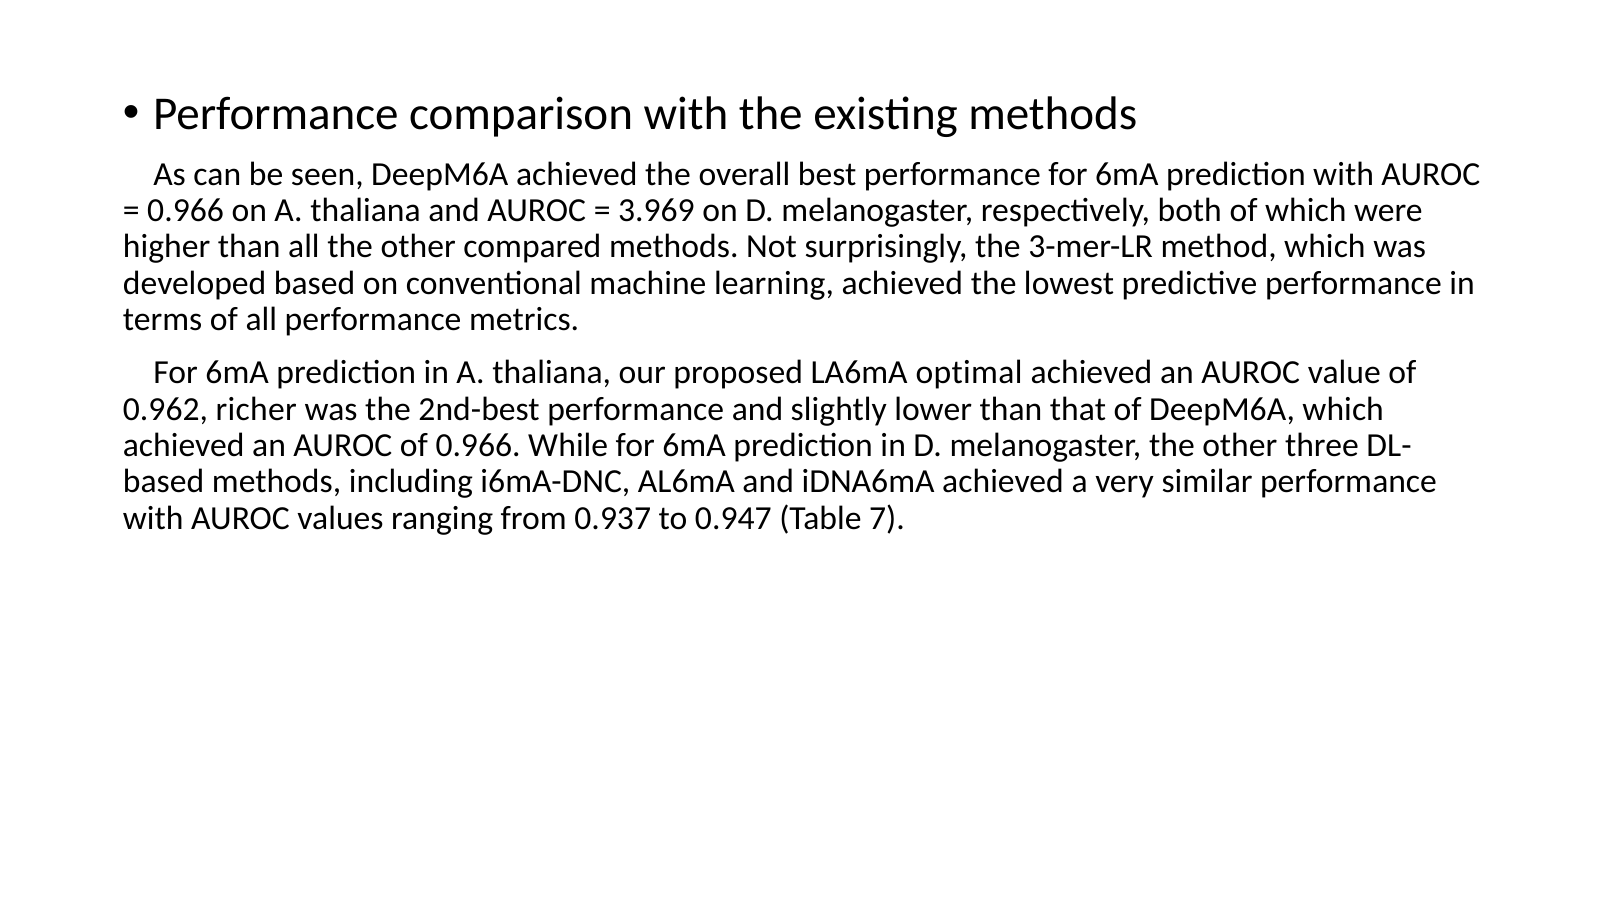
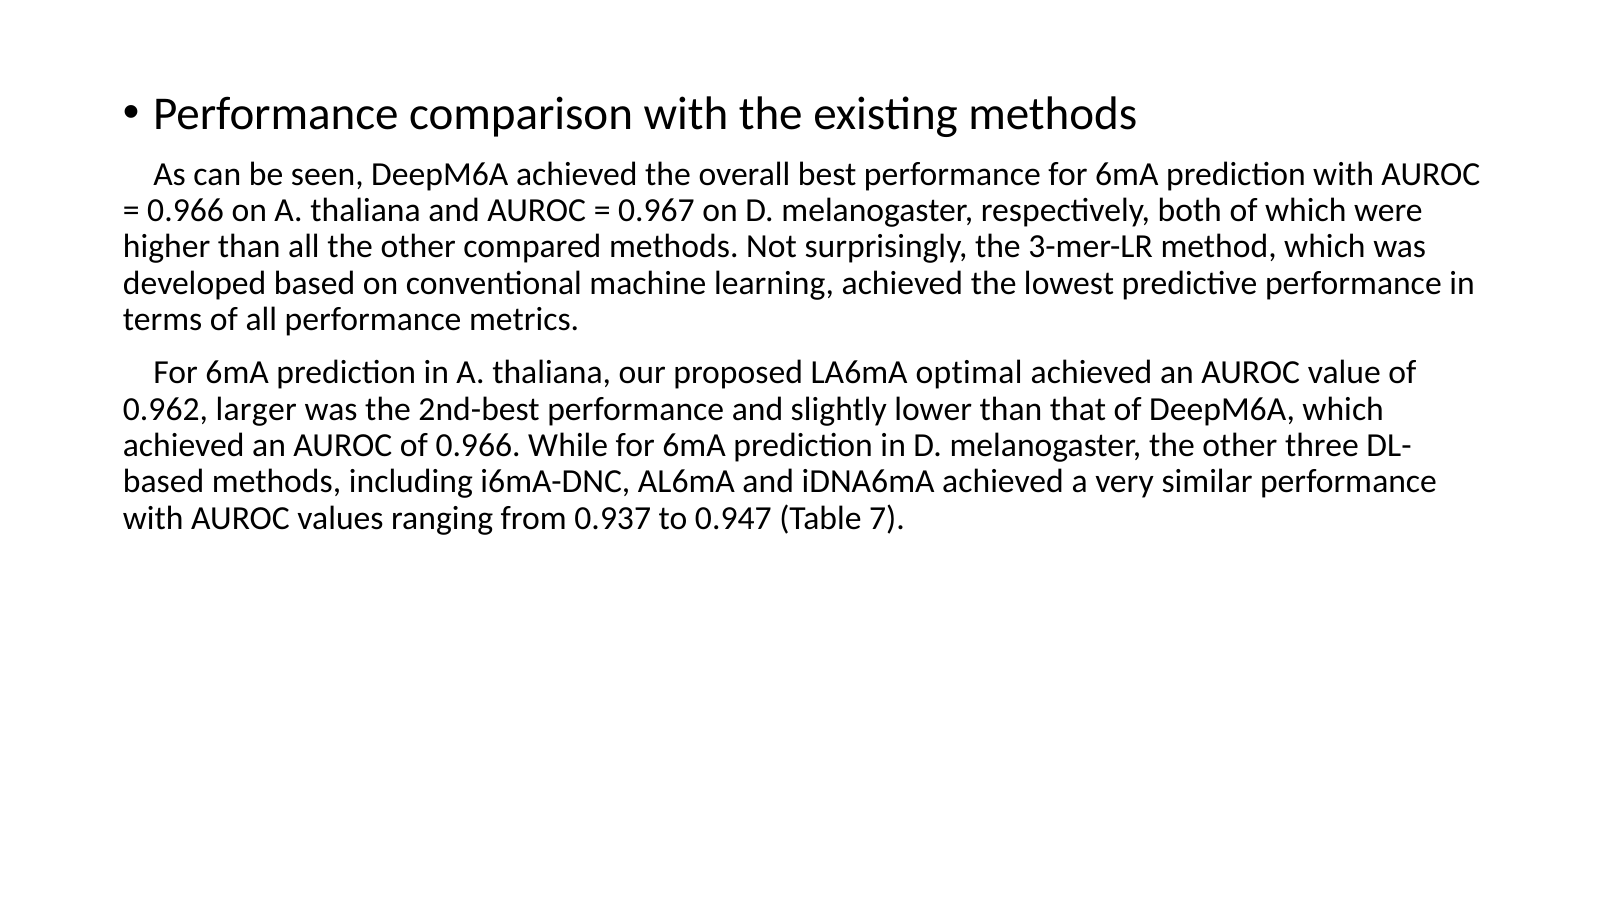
3.969: 3.969 -> 0.967 (656, 211)
richer: richer -> larger (256, 409)
